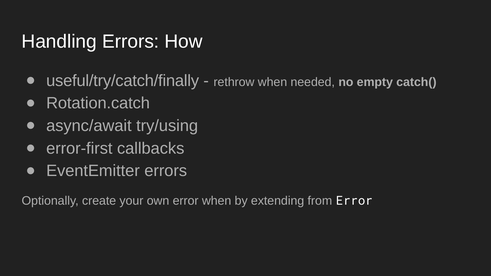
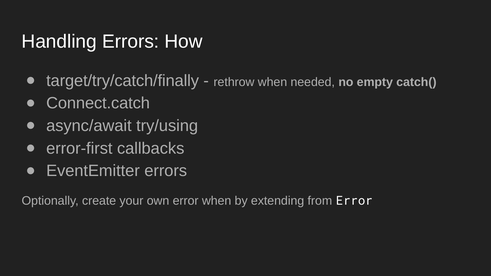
useful/try/catch/finally: useful/try/catch/finally -> target/try/catch/finally (123, 81)
Rotation.catch: Rotation.catch -> Connect.catch (98, 103)
